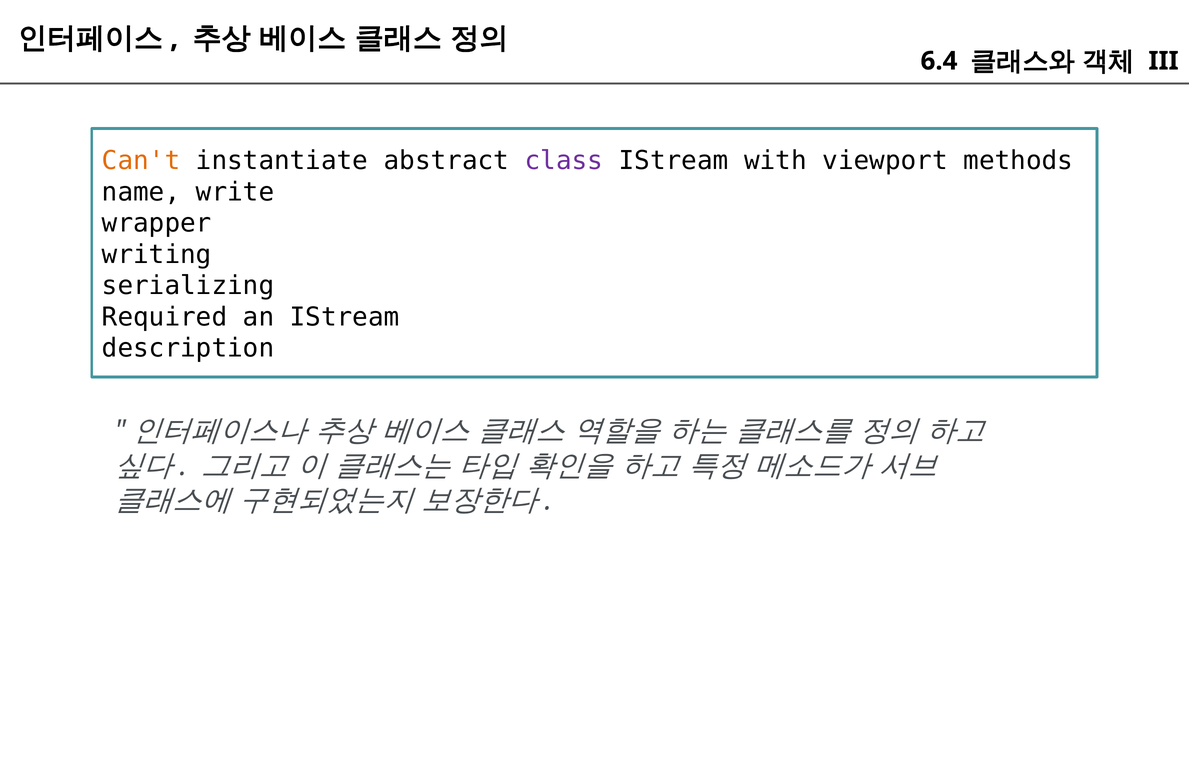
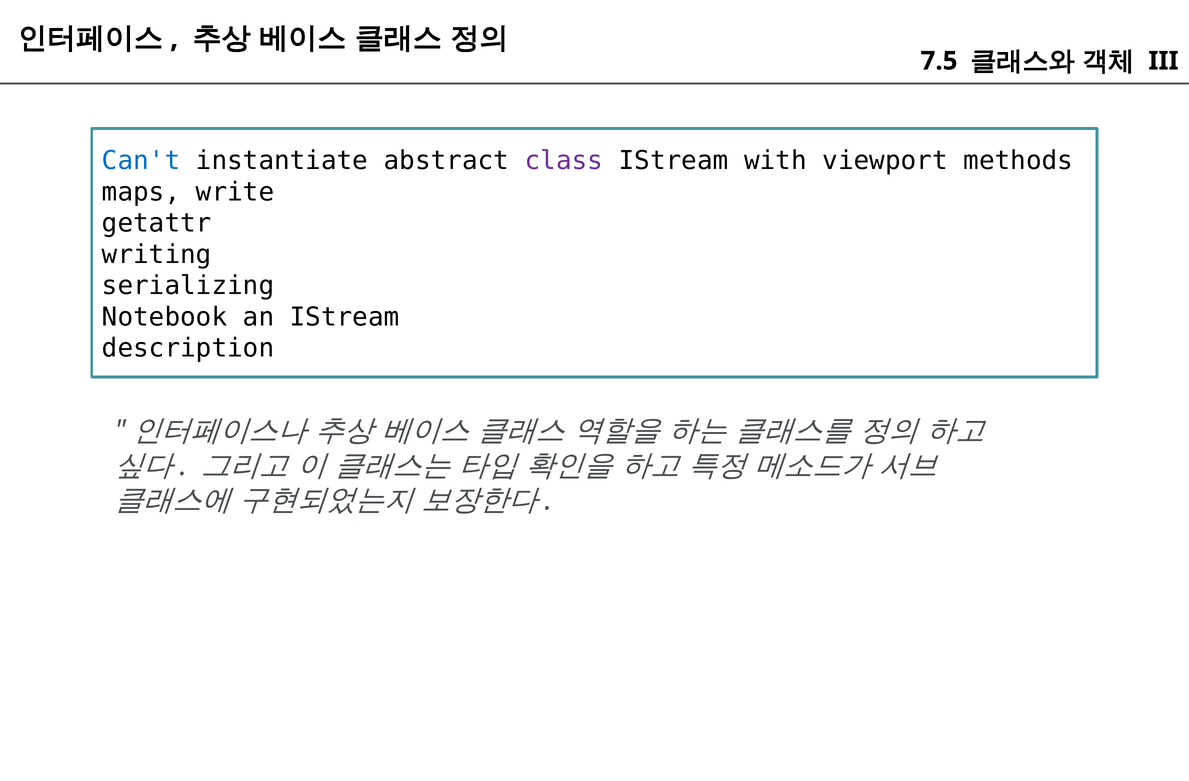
6.4: 6.4 -> 7.5 (939, 61)
Can't colour: orange -> blue (141, 161)
name: name -> maps (141, 192)
wrapper: wrapper -> getattr (157, 223)
Required: Required -> Notebook (165, 317)
